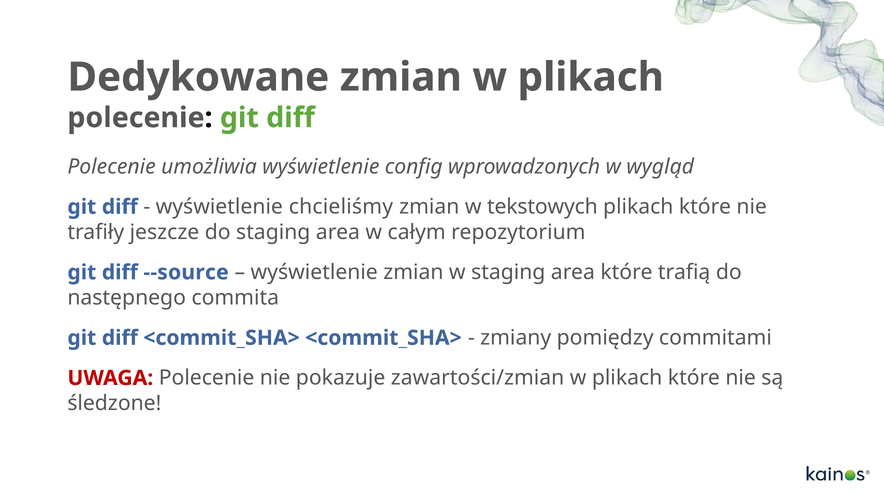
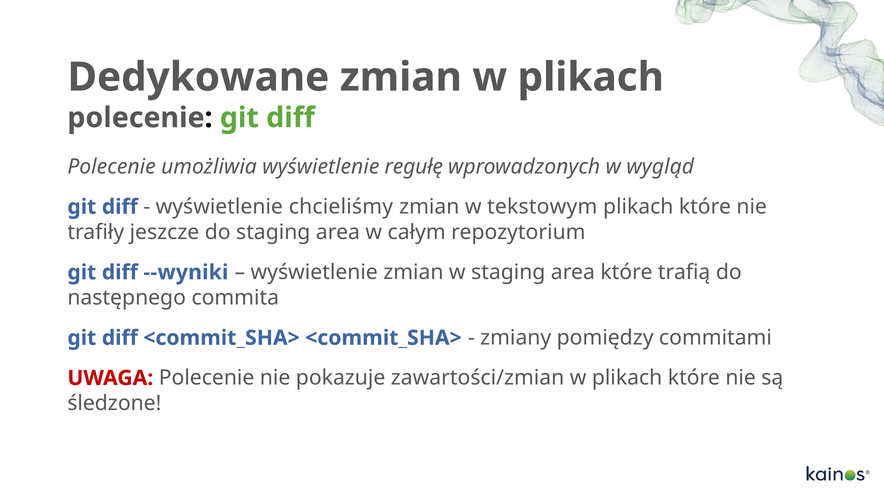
config: config -> regułę (414, 167)
tekstowych: tekstowych -> tekstowym (542, 207)
--source: --source -> --wyniki (186, 273)
